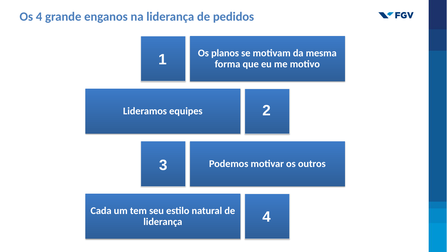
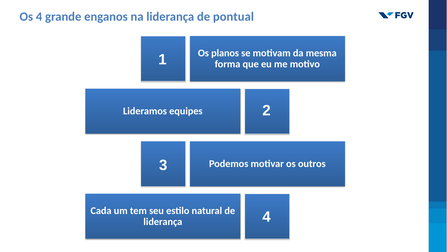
pedidos: pedidos -> pontual (233, 17)
